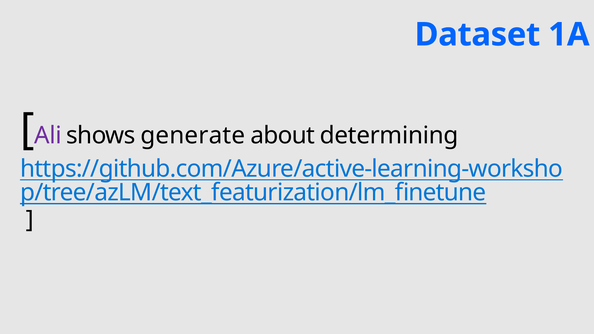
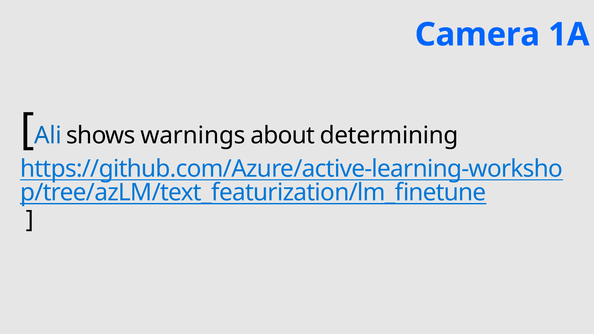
Dataset: Dataset -> Camera (477, 35)
Ali colour: purple -> blue (48, 136)
generate: generate -> warnings (193, 136)
